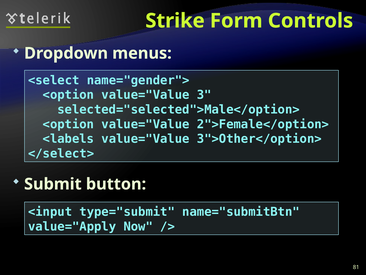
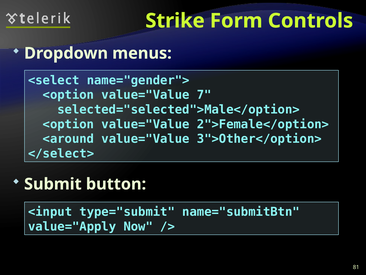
3: 3 -> 7 (204, 95)
<labels: <labels -> <around (68, 139)
